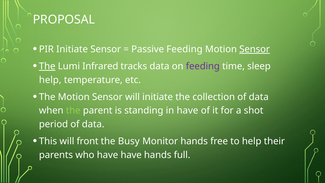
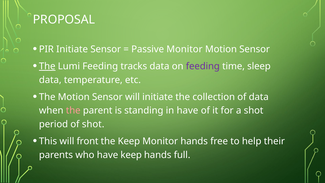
Passive Feeding: Feeding -> Monitor (184, 49)
Sensor underline: present -> none (255, 49)
Lumi Infrared: Infrared -> Feeding (100, 66)
help: help -> data (50, 80)
the colour: light green -> pink (73, 110)
period of data: data -> shot (93, 124)
the Busy: Busy -> Keep (129, 141)
have have: have -> keep (131, 155)
